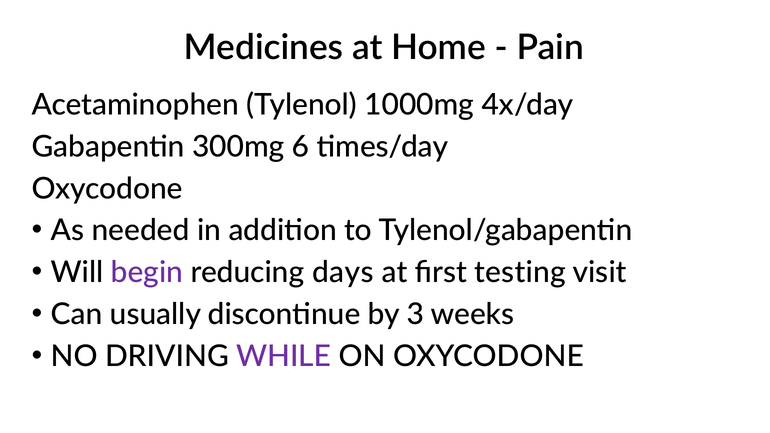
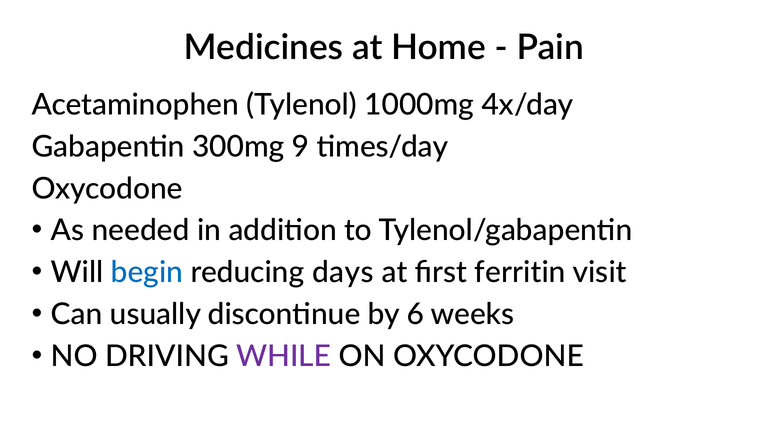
6: 6 -> 9 (301, 147)
begin colour: purple -> blue (147, 273)
testing: testing -> ferritin (520, 273)
3: 3 -> 6 (415, 315)
